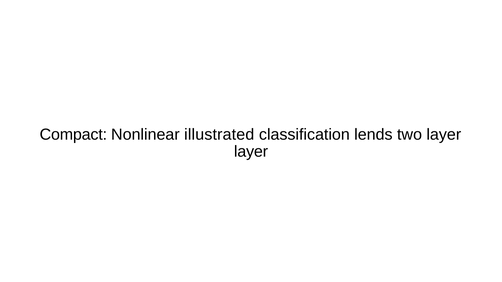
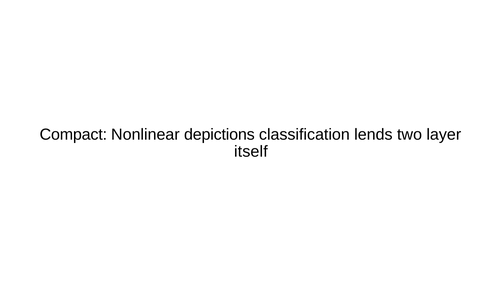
illustrated: illustrated -> depictions (219, 135)
layer: layer -> itself (251, 152)
